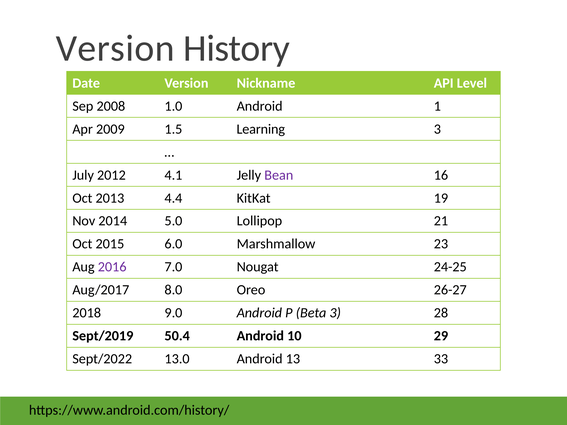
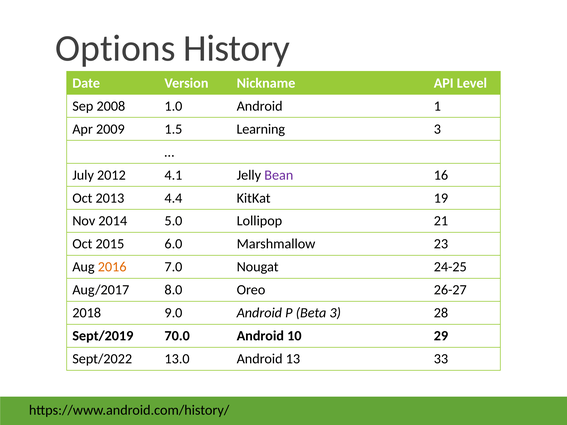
Version: Version -> Options (115, 48)
2016 colour: purple -> orange (112, 267)
50.4: 50.4 -> 70.0 (177, 336)
